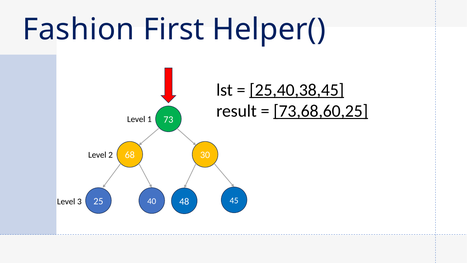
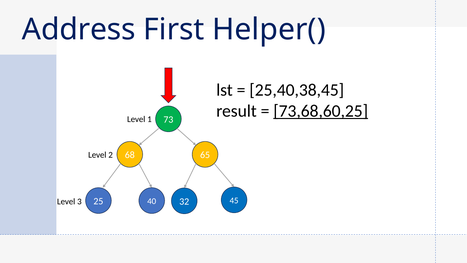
Fashion: Fashion -> Address (79, 30)
25,40,38,45 underline: present -> none (297, 90)
30: 30 -> 65 (205, 155)
48: 48 -> 32 (184, 201)
